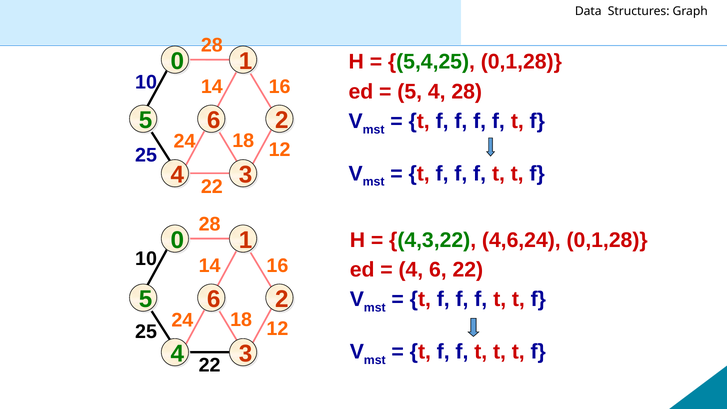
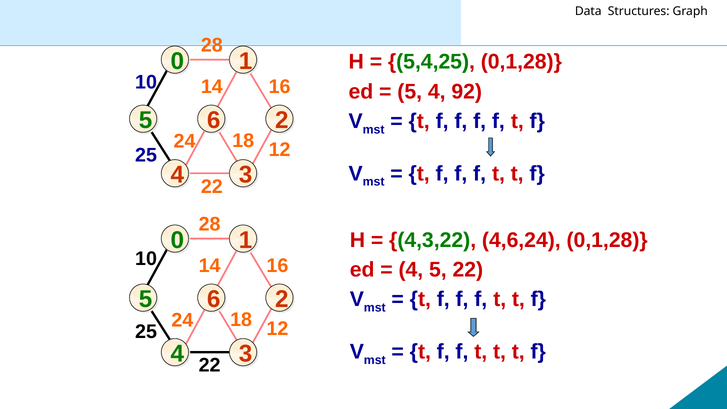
4 28: 28 -> 92 (467, 92)
6: 6 -> 5 (438, 270)
